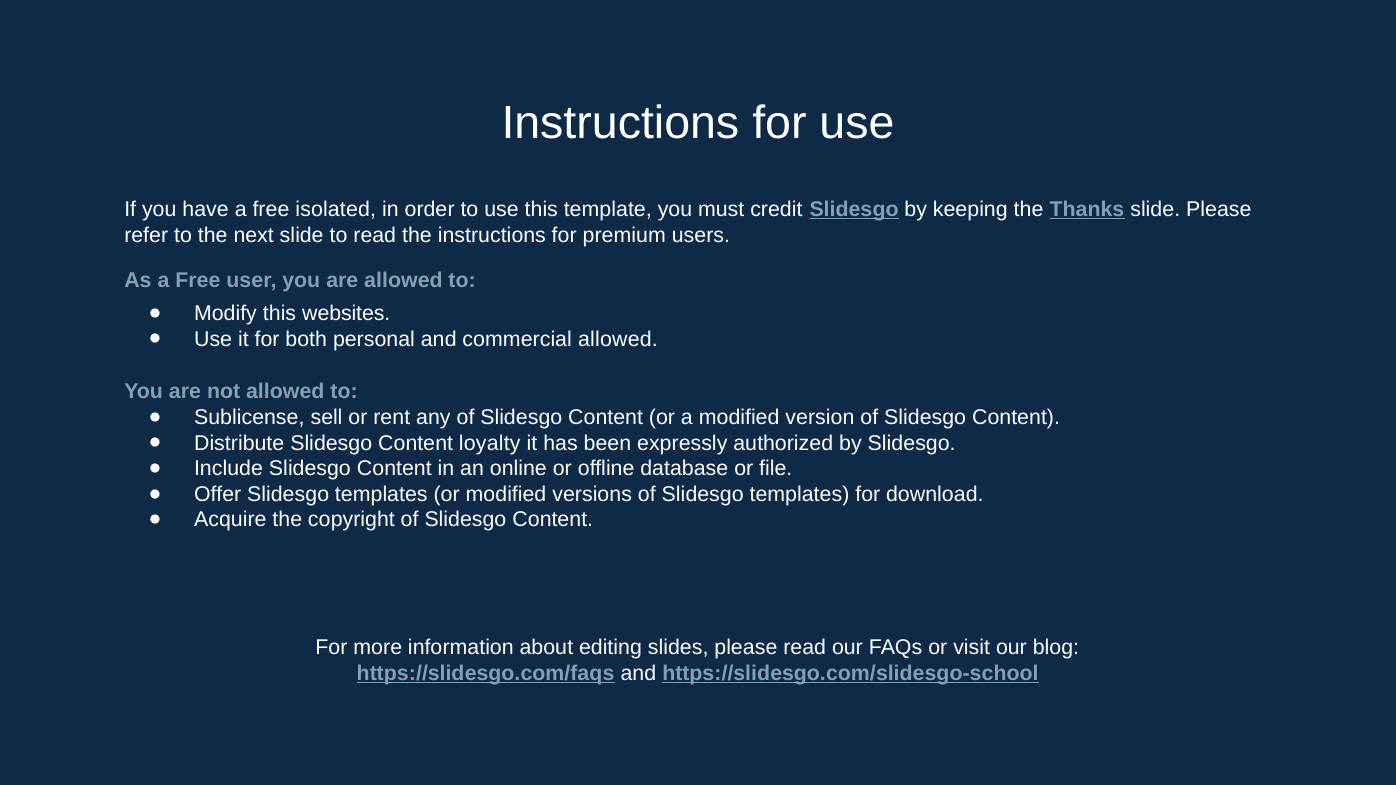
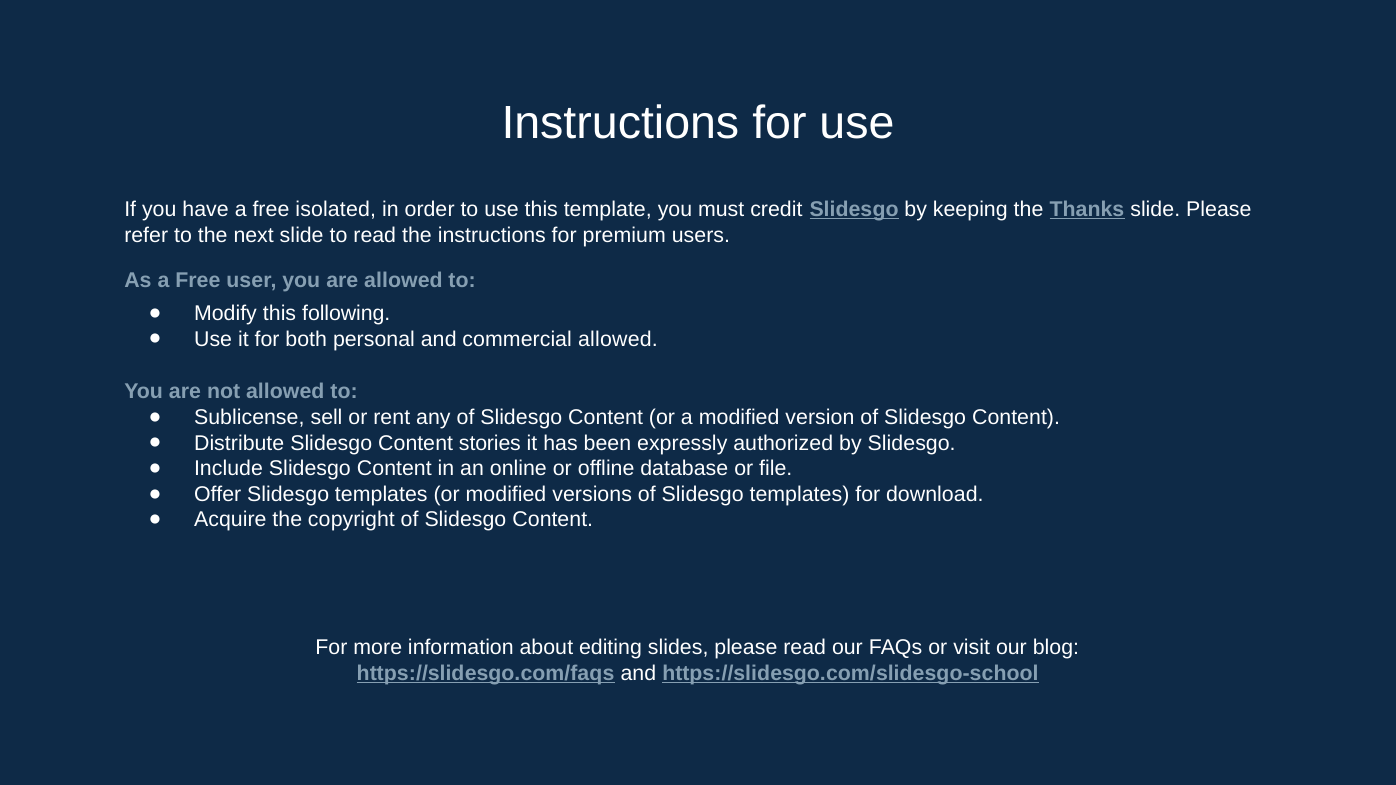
websites: websites -> following (346, 314)
loyalty: loyalty -> stories (490, 443)
